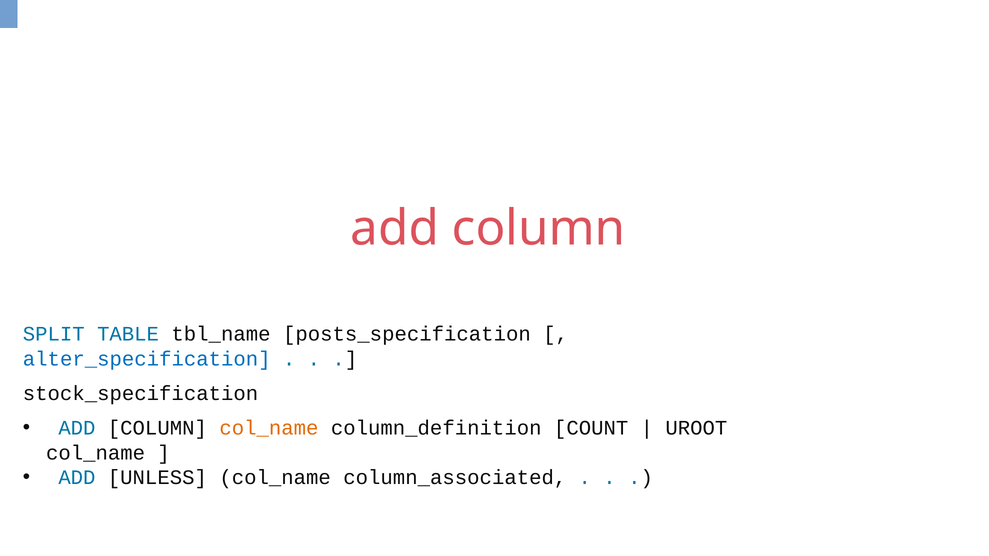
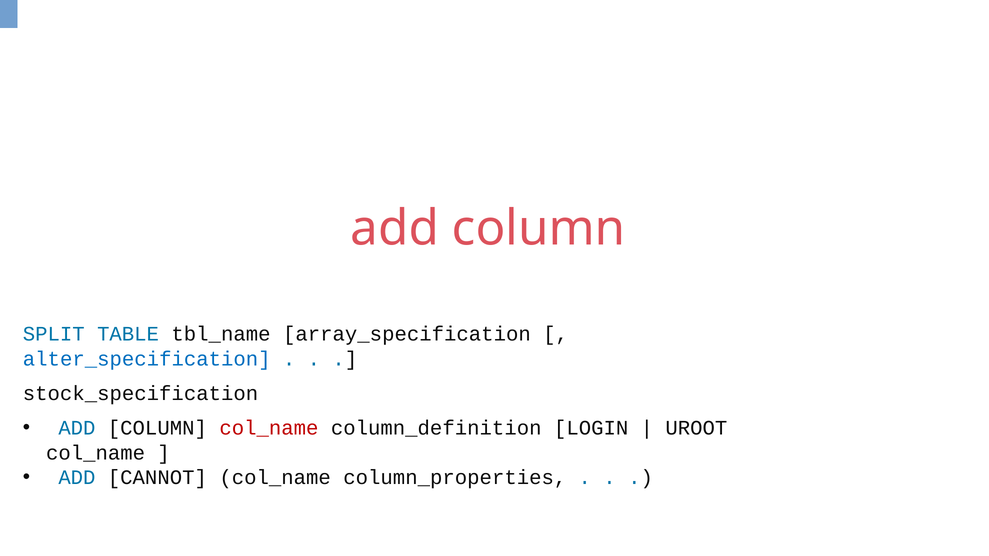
posts_specification: posts_specification -> array_specification (407, 334)
col_name colour: orange -> red (269, 428)
COUNT: COUNT -> LOGIN (591, 428)
UNLESS: UNLESS -> CANNOT (157, 478)
column_associated: column_associated -> column_properties (455, 478)
